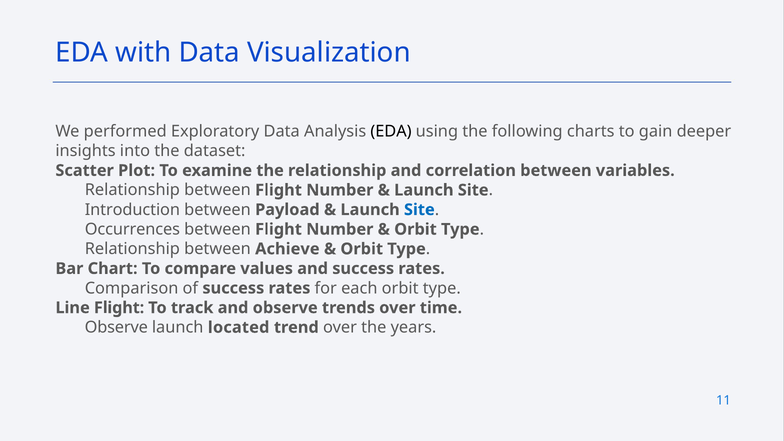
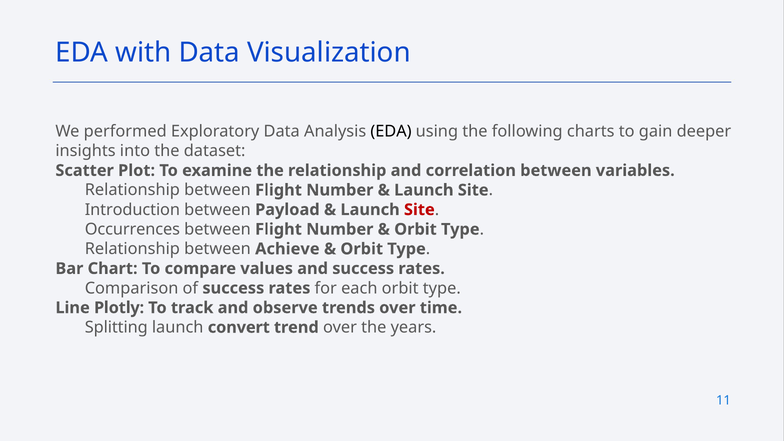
Site colour: blue -> red (419, 210)
Line Flight: Flight -> Plotly (119, 308)
Observe: Observe -> Splitting (116, 327)
located: located -> convert (239, 327)
